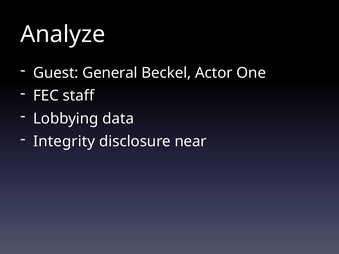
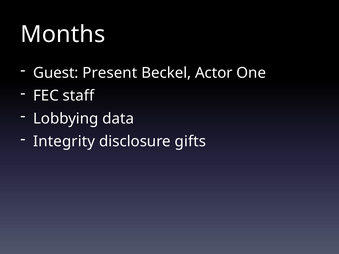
Analyze: Analyze -> Months (63, 34)
General: General -> Present (110, 73)
near: near -> gifts (190, 142)
